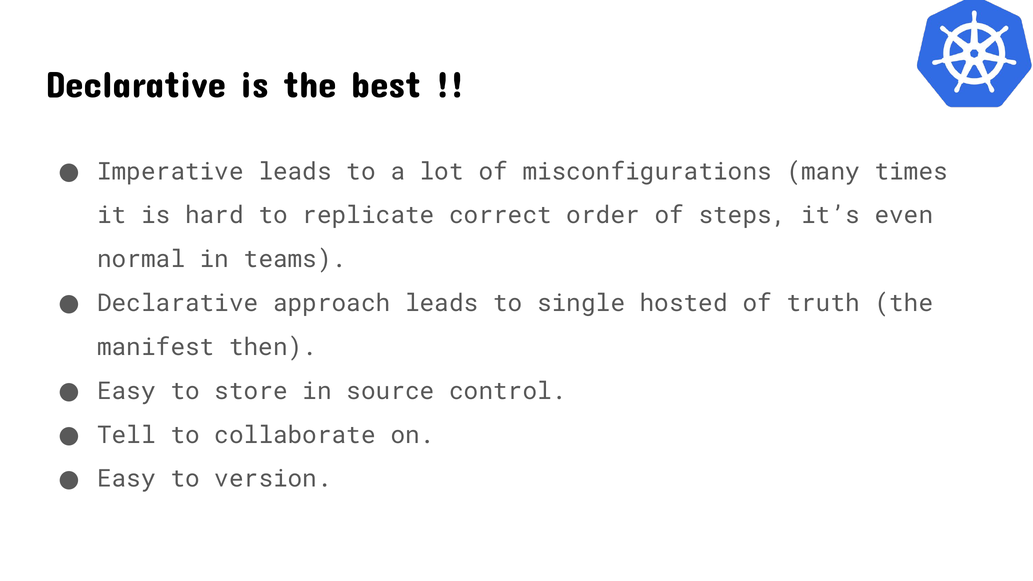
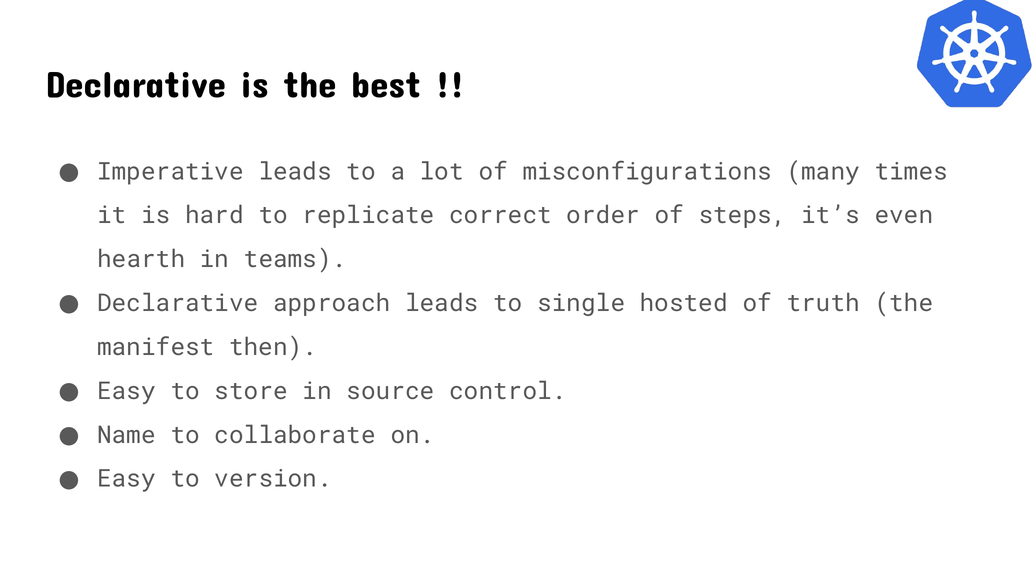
normal: normal -> hearth (141, 259)
Tell: Tell -> Name (126, 435)
